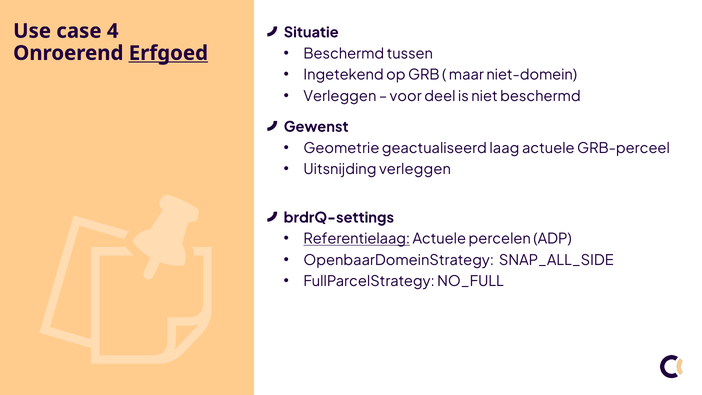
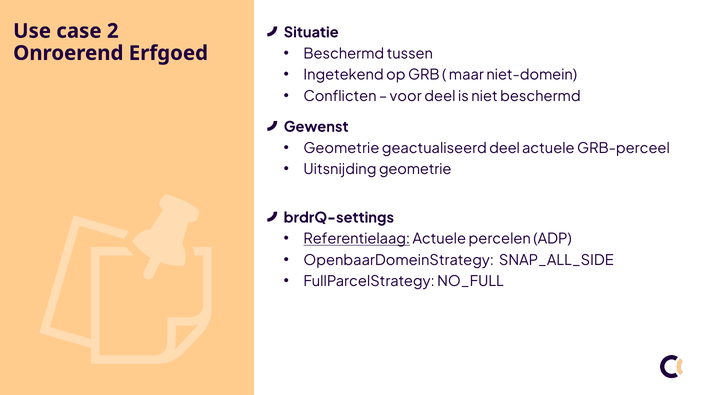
4: 4 -> 2 (113, 31)
Erfgoed underline: present -> none (168, 53)
Verleggen: Verleggen -> Conflicten (340, 96)
geactualiseerd laag: laag -> deel (505, 148)
Uitsnijding verleggen: verleggen -> geometrie (415, 169)
